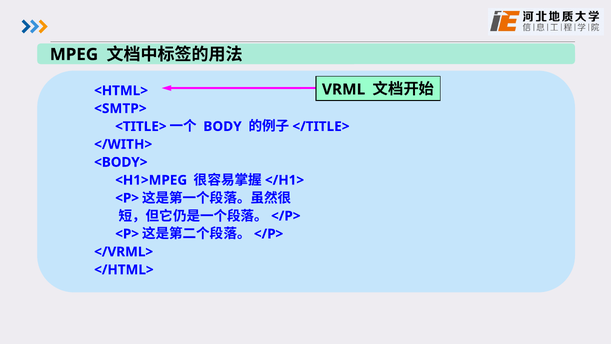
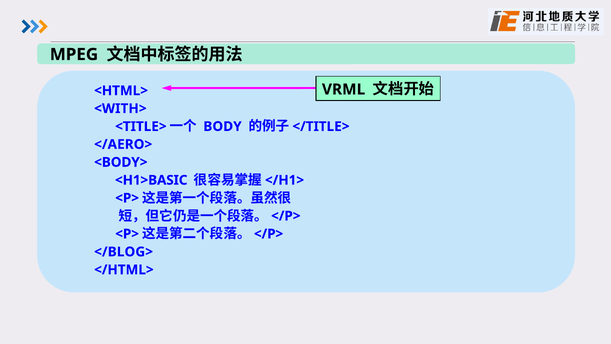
<SMTP>: <SMTP> -> <WITH> (120, 108)
</WITH>: </WITH> -> </AERO> (123, 144)
<H1>MPEG: <H1>MPEG -> <H1>BASIC (151, 180)
</VRML>: </VRML> -> </BLOG> (124, 252)
